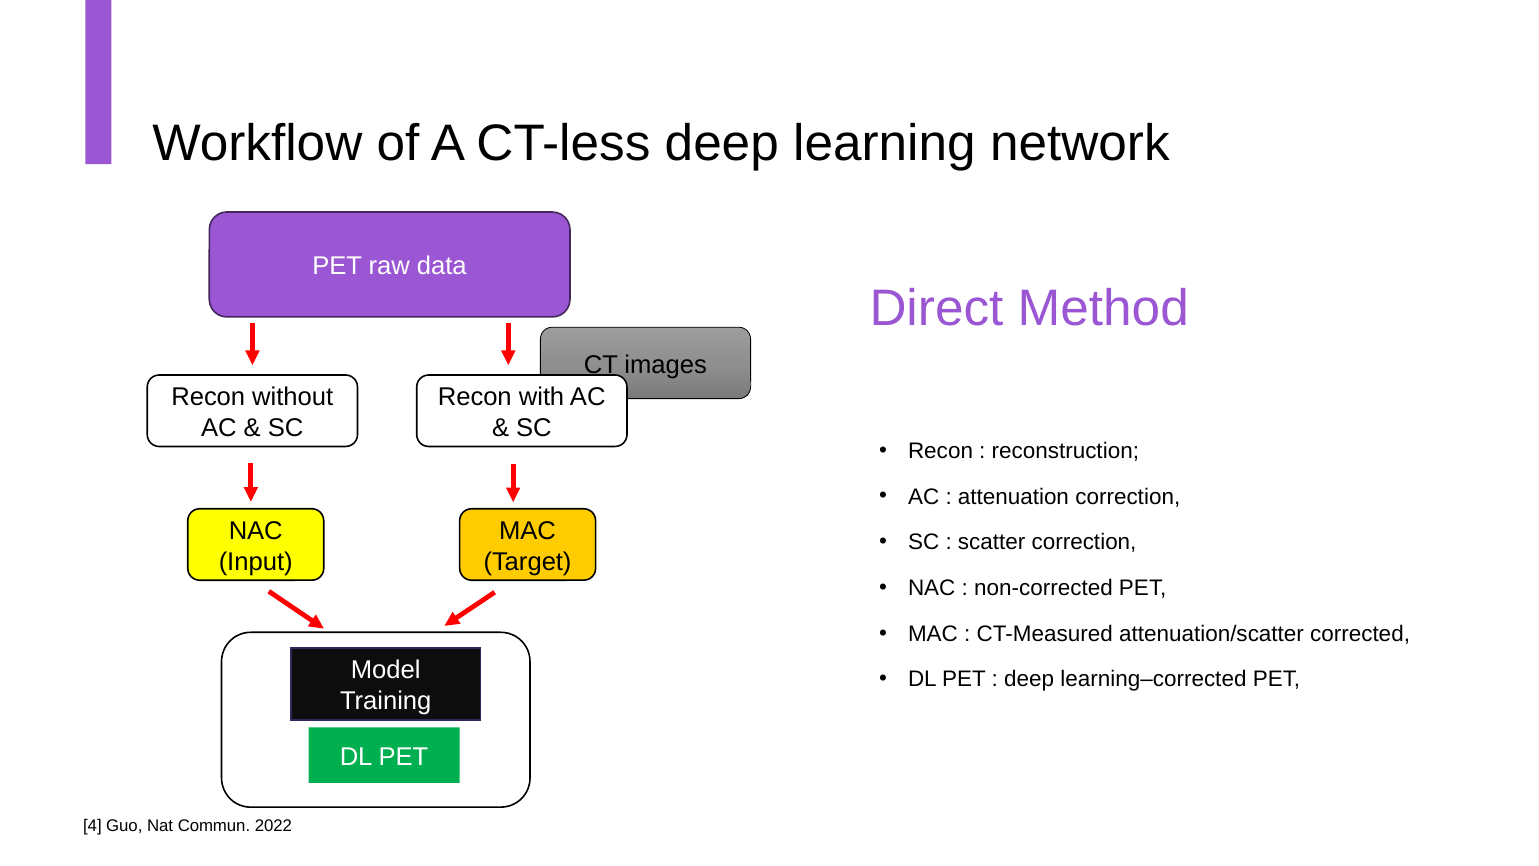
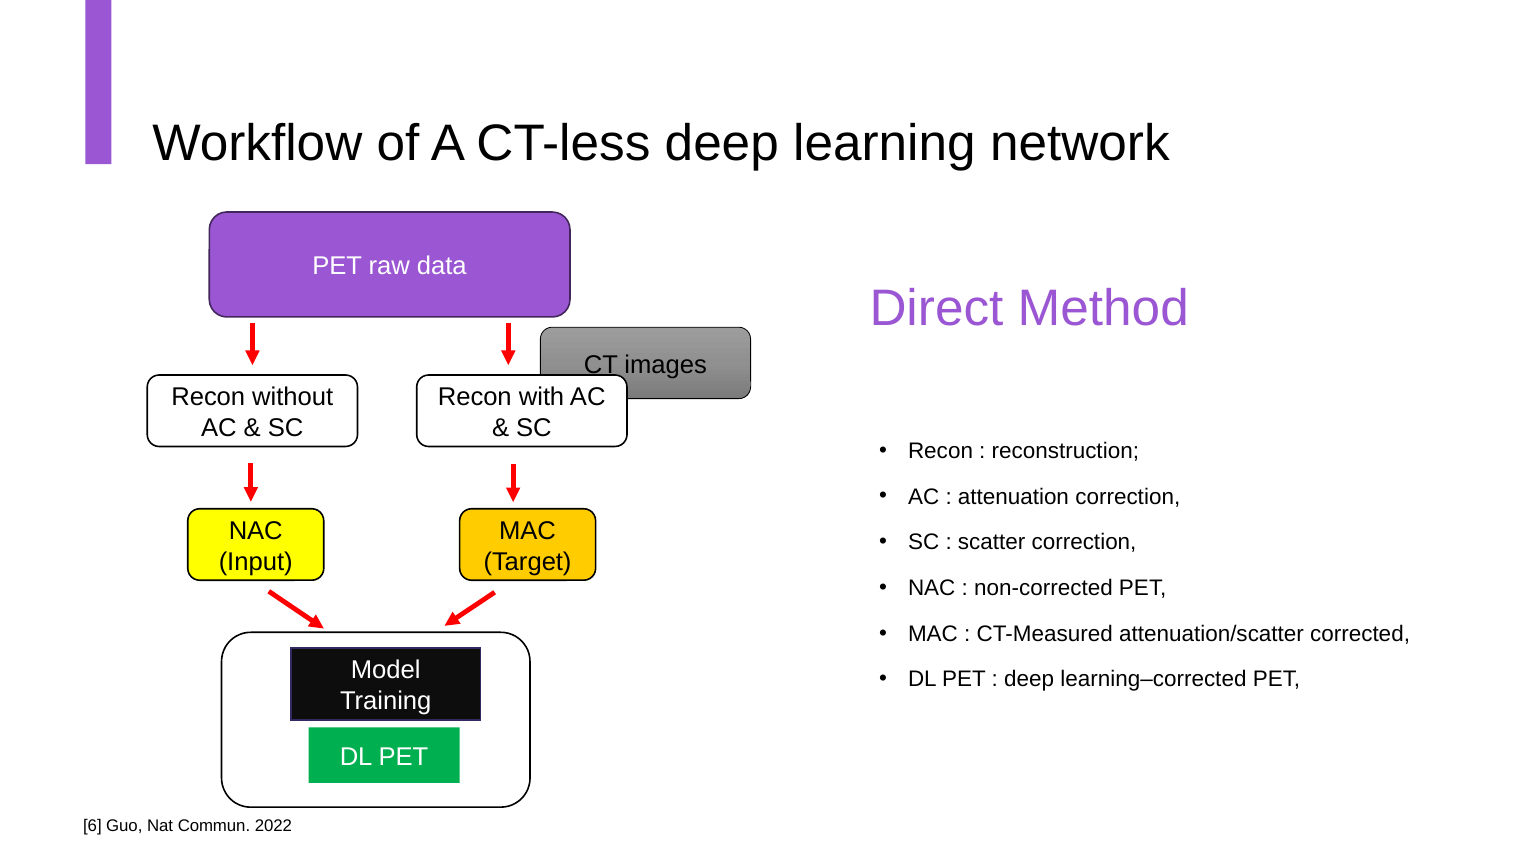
4: 4 -> 6 (92, 825)
